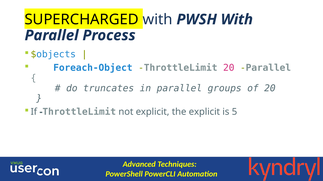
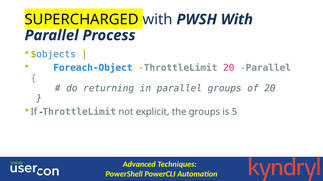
truncates: truncates -> returning (109, 88)
the explicit: explicit -> groups (204, 112)
